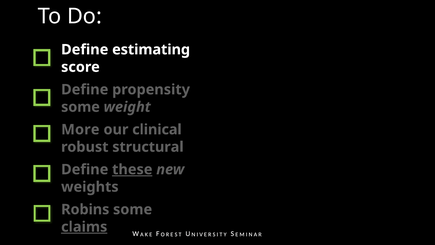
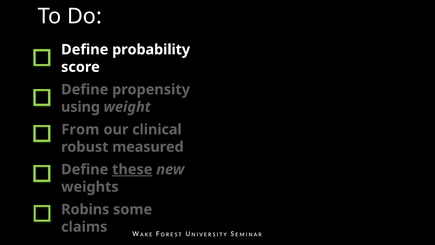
estimating: estimating -> probability (151, 50)
some: some -> using (80, 107)
More: More -> From (80, 129)
structural: structural -> measured (148, 147)
claims underline: present -> none (84, 227)
